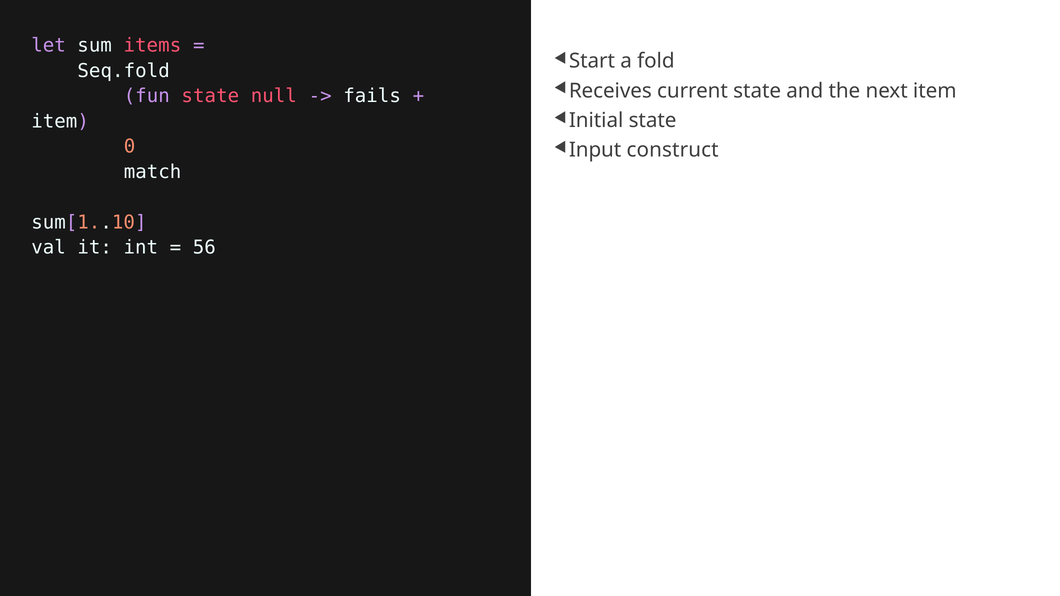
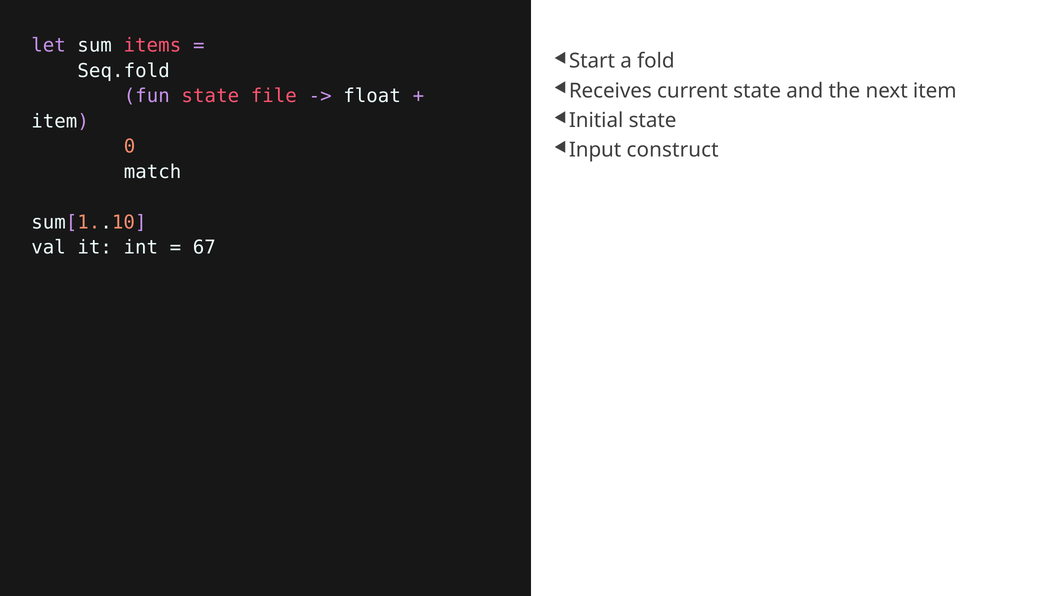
null: null -> file (274, 96)
fails: fails -> float (372, 96)
56: 56 -> 67 (204, 248)
